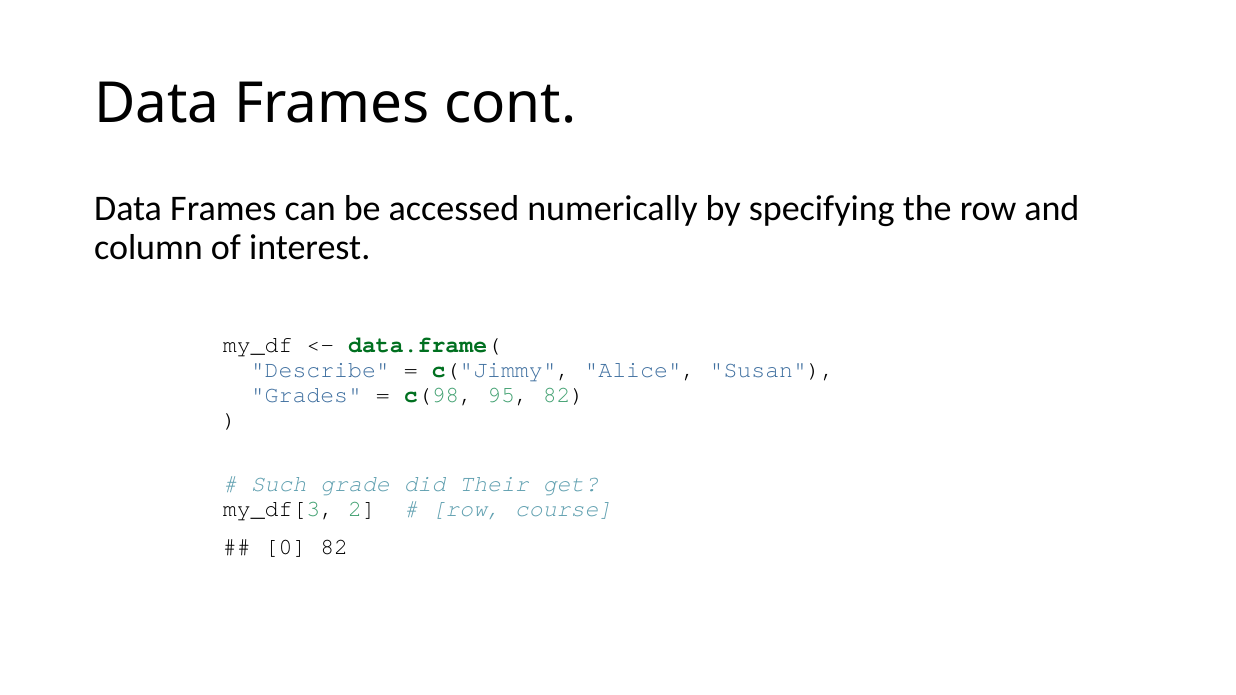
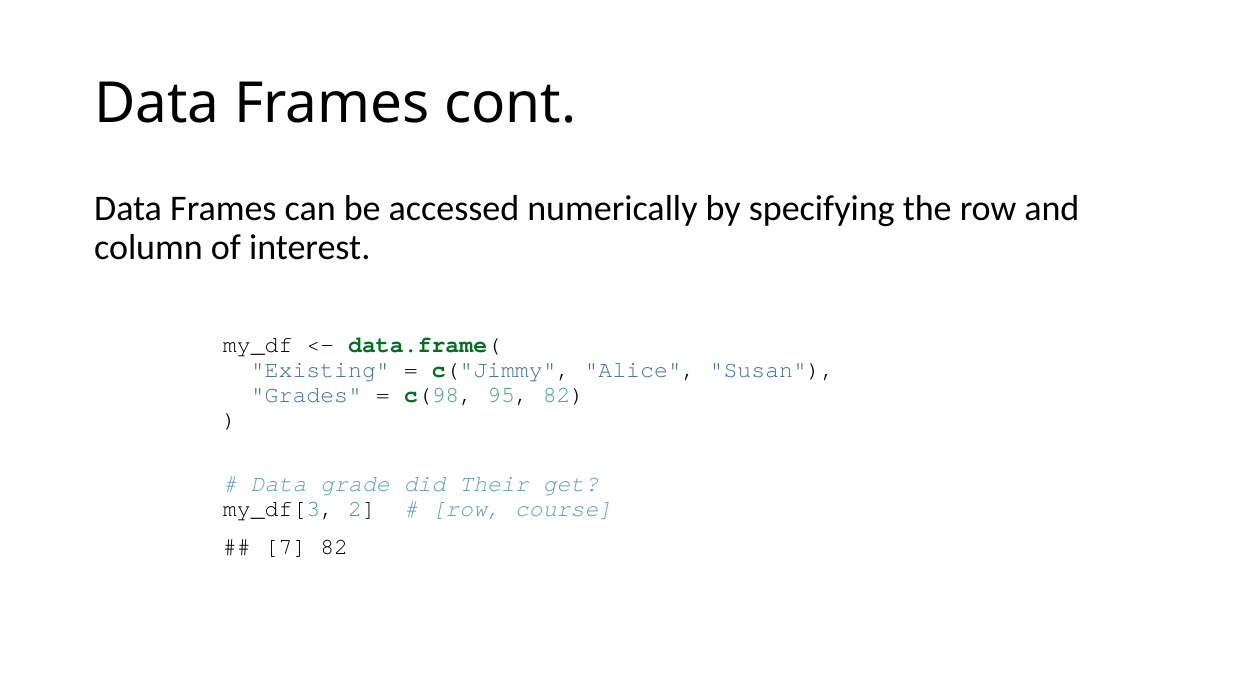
Describe: Describe -> Existing (320, 370)
Such: Such -> Data (279, 484)
0: 0 -> 7 (286, 547)
